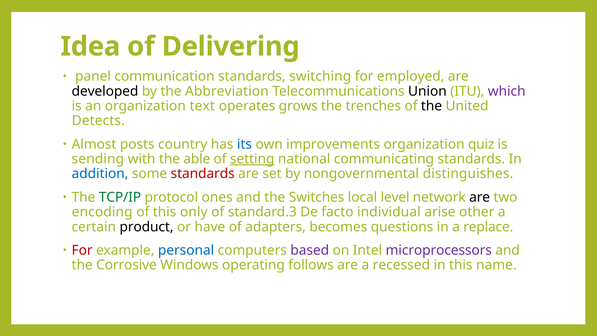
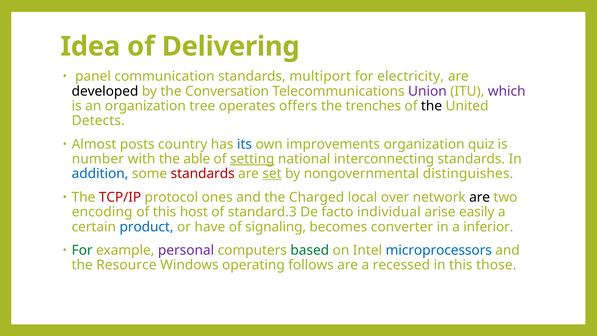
switching: switching -> multiport (320, 76)
employed: employed -> electricity (411, 76)
Abbreviation: Abbreviation -> Conversation (227, 91)
Union colour: black -> purple (427, 91)
text: text -> tree (202, 106)
grows: grows -> offers (298, 106)
sending: sending -> number (98, 159)
communicating: communicating -> interconnecting (384, 159)
set underline: none -> present (272, 174)
TCP/IP colour: green -> red (120, 197)
Switches: Switches -> Charged (317, 197)
level: level -> over (395, 197)
only: only -> host (194, 212)
other: other -> easily (477, 212)
product colour: black -> blue (147, 227)
adapters: adapters -> signaling (276, 227)
questions: questions -> converter (402, 227)
replace: replace -> inferior (488, 227)
For colour: red -> green (82, 250)
personal colour: blue -> purple (186, 250)
based colour: purple -> green (310, 250)
microprocessors colour: purple -> blue (439, 250)
Corrosive: Corrosive -> Resource (126, 265)
name: name -> those (496, 265)
